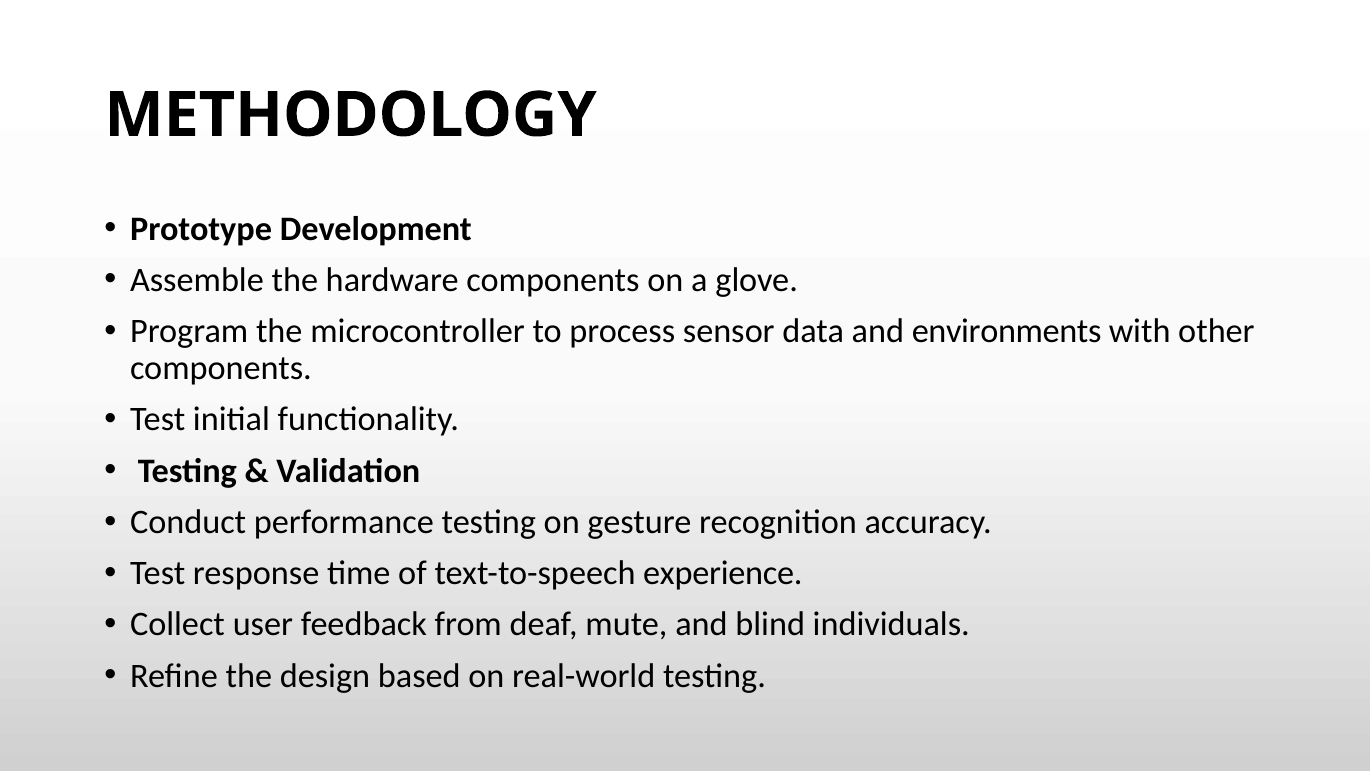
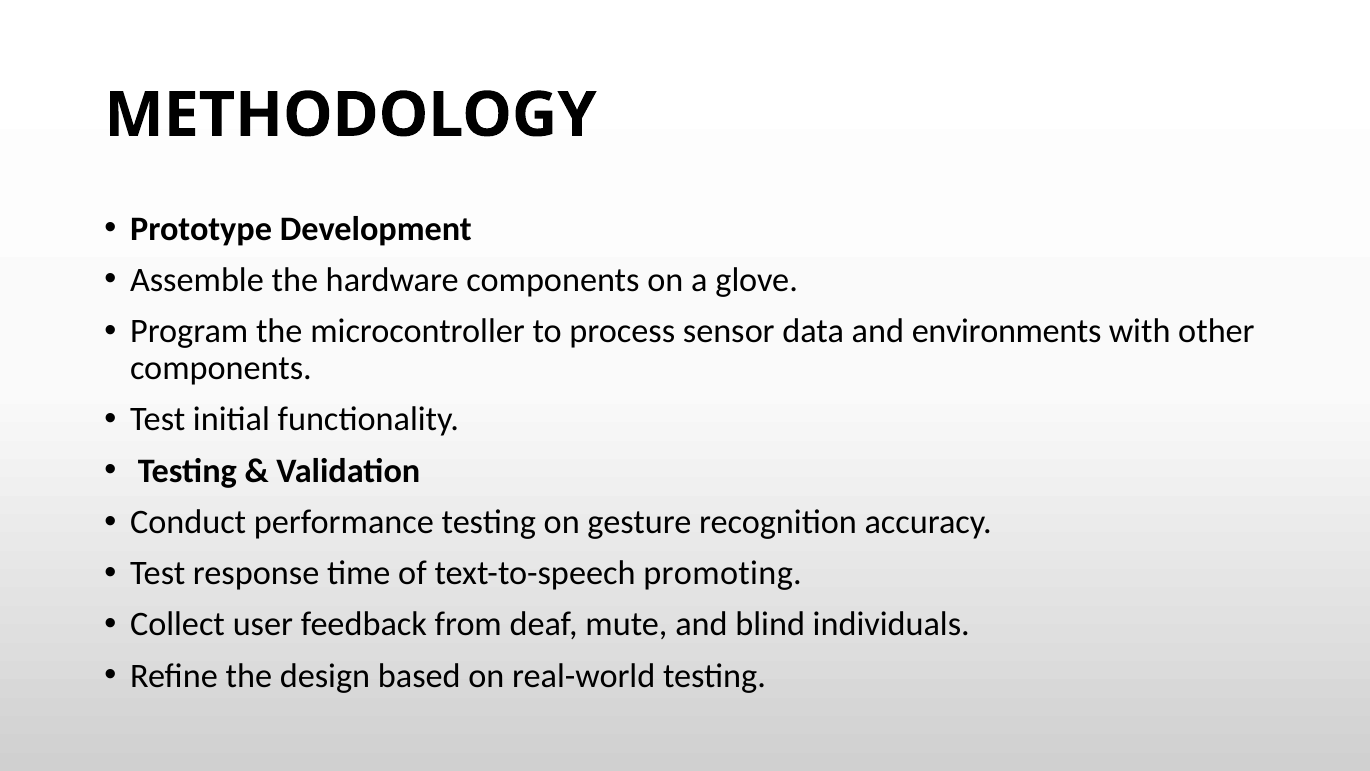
experience: experience -> promoting (723, 573)
